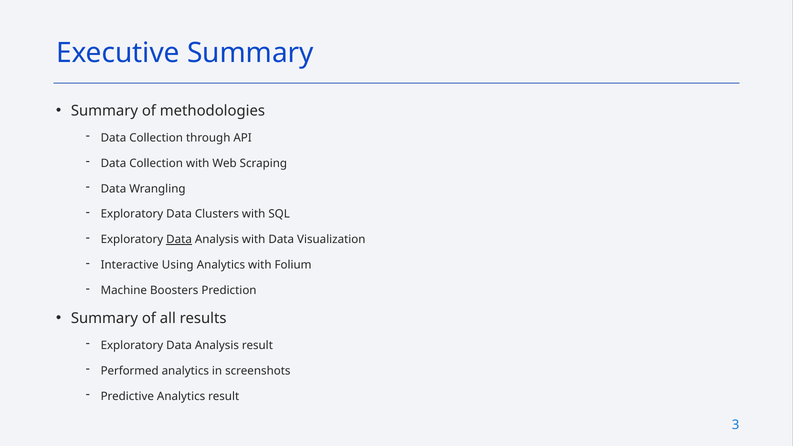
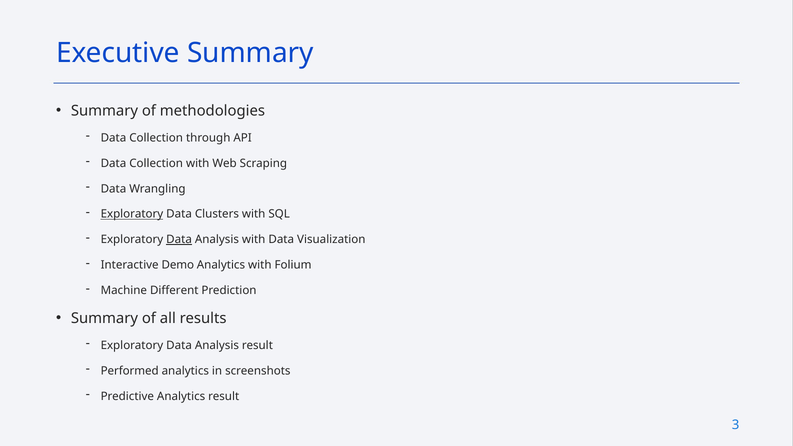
Exploratory underline: none -> present (132, 214)
Using: Using -> Demo (178, 265)
Boosters: Boosters -> Different (174, 291)
